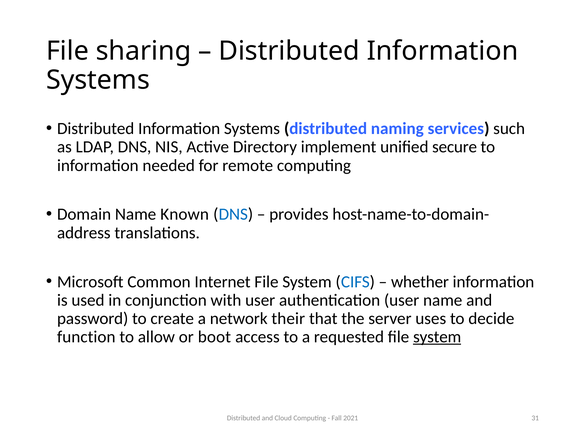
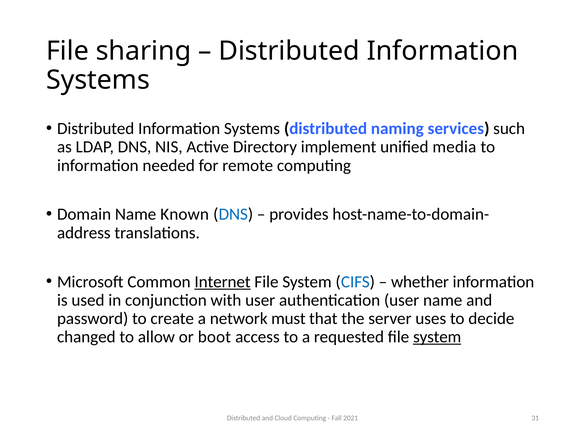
secure: secure -> media (454, 147)
Internet underline: none -> present (223, 282)
their: their -> must (288, 319)
function: function -> changed (86, 337)
